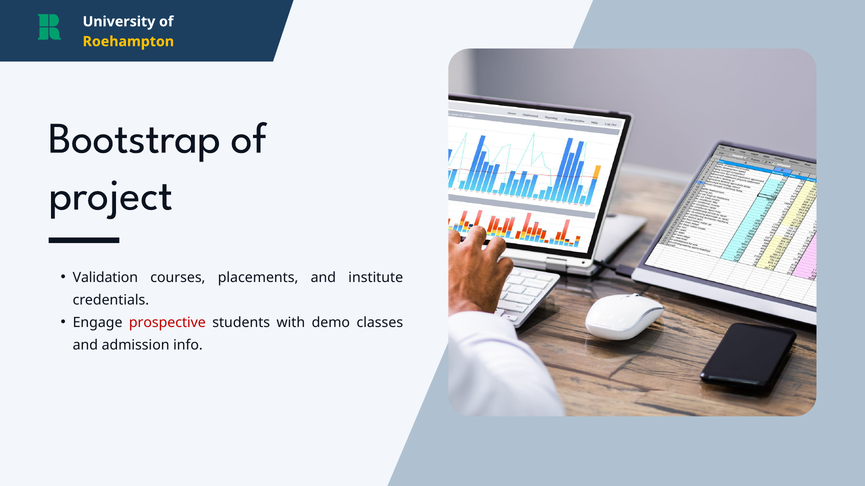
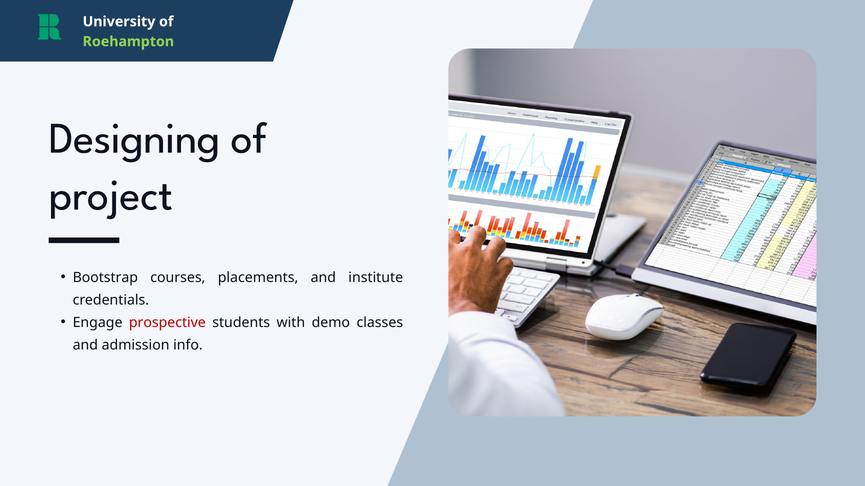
Roehampton colour: yellow -> light green (128, 42)
Bootstrap: Bootstrap -> Designing (134, 138)
Validation: Validation -> Bootstrap (105, 278)
